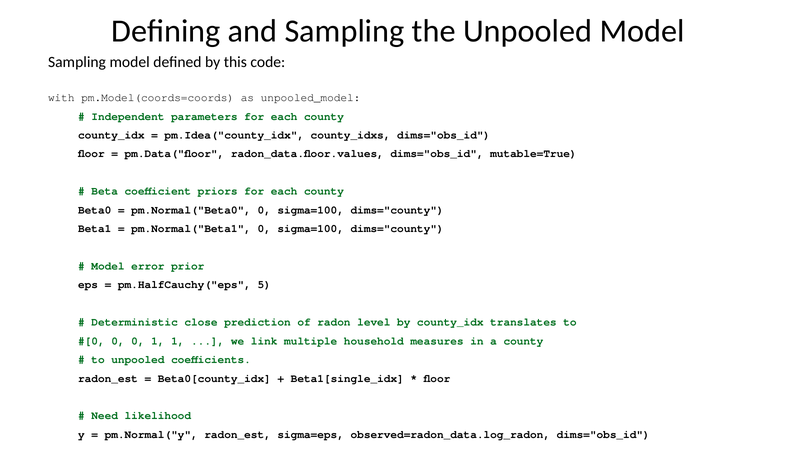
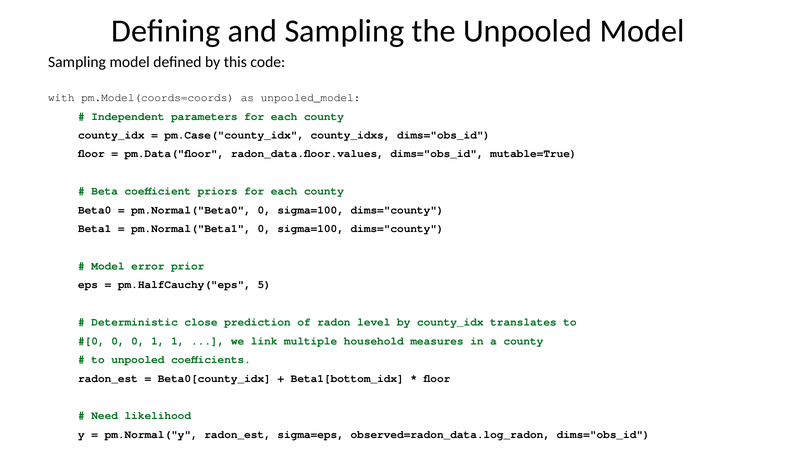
pm.Idea("county_idx: pm.Idea("county_idx -> pm.Case("county_idx (234, 135)
Beta1[single_idx: Beta1[single_idx -> Beta1[bottom_idx (347, 378)
